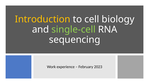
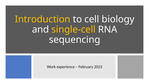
single-cell colour: light green -> yellow (74, 29)
